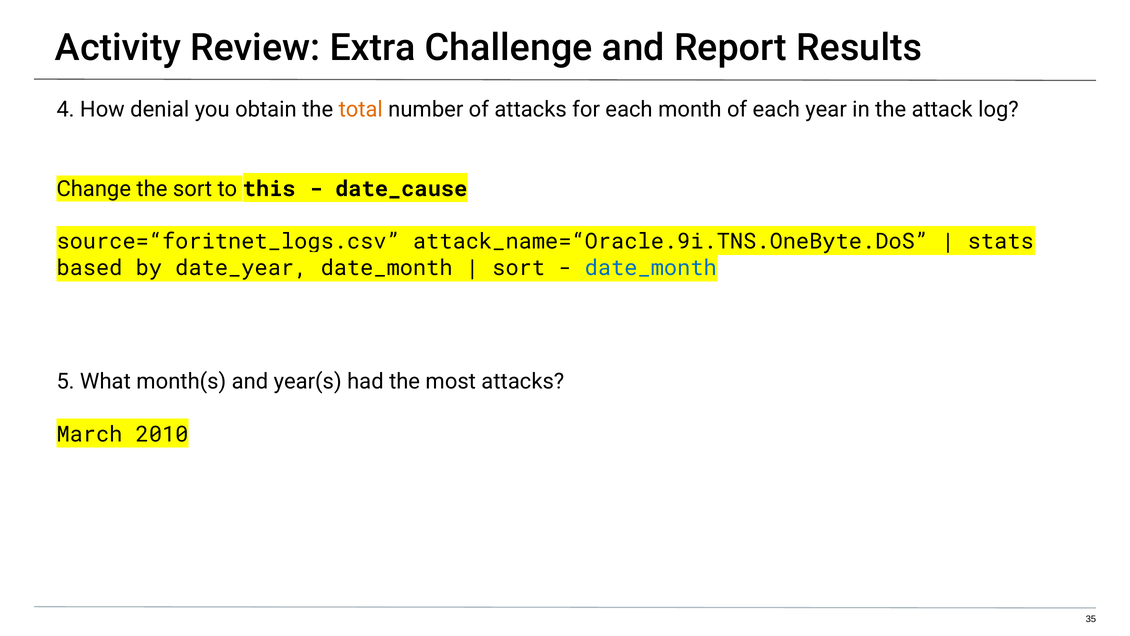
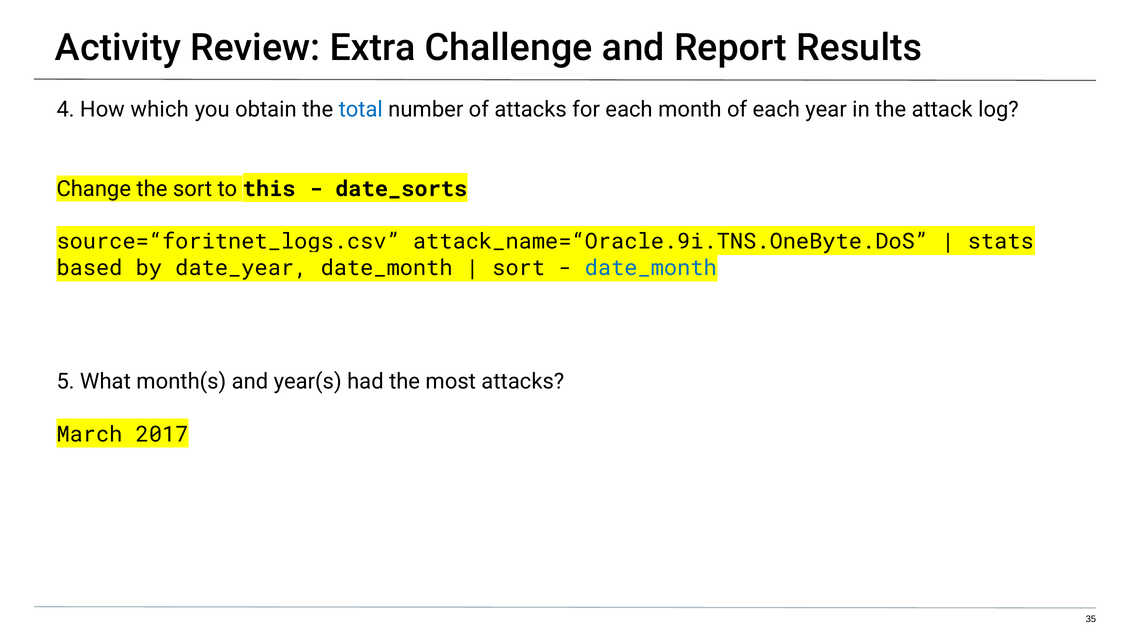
denial: denial -> which (160, 110)
total colour: orange -> blue (361, 110)
date_cause: date_cause -> date_sorts (401, 189)
2010: 2010 -> 2017 (162, 434)
